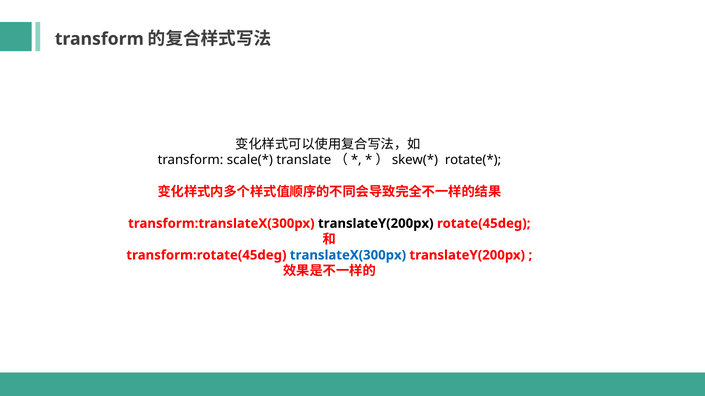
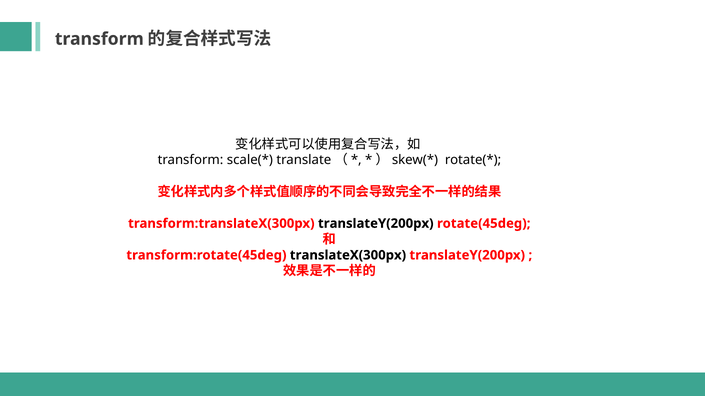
translateX(300px colour: blue -> black (348, 255)
